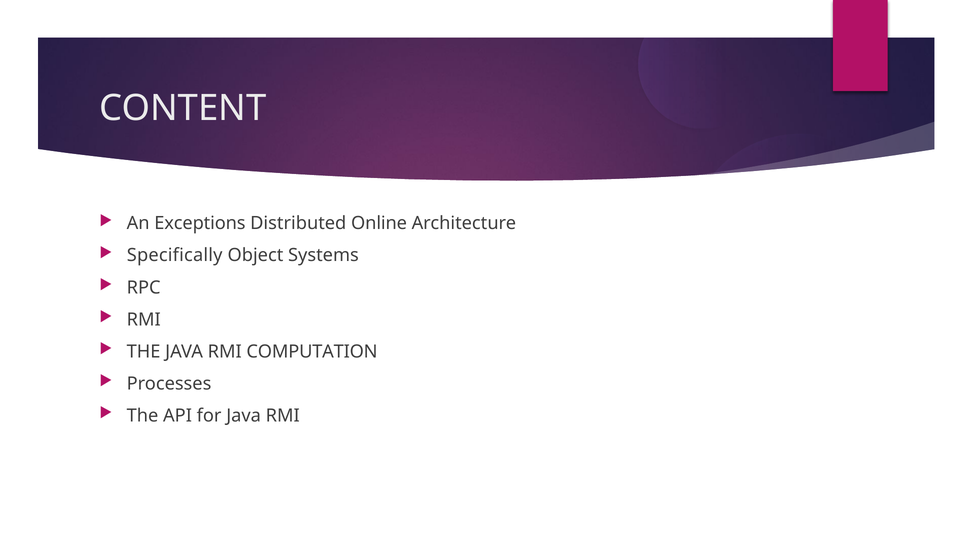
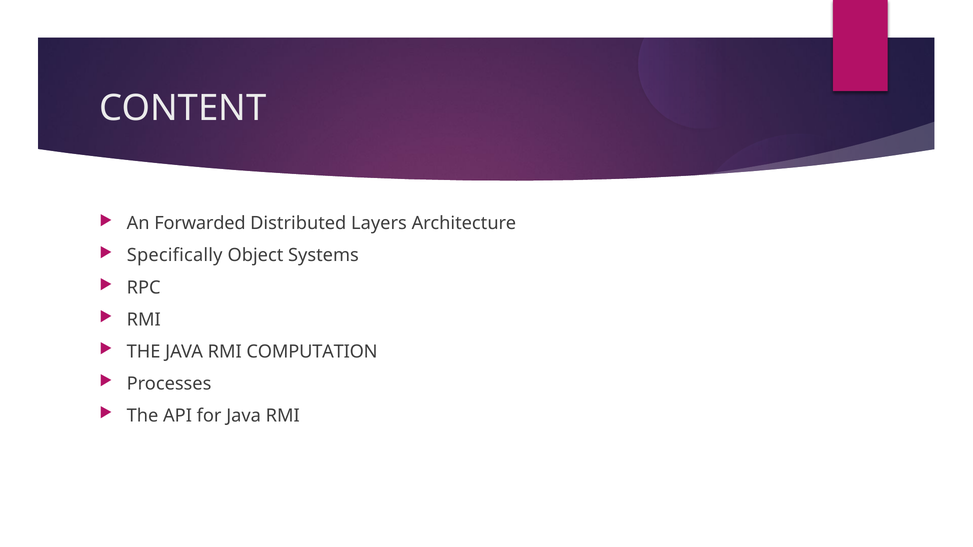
Exceptions: Exceptions -> Forwarded (200, 224)
Online: Online -> Layers (379, 224)
